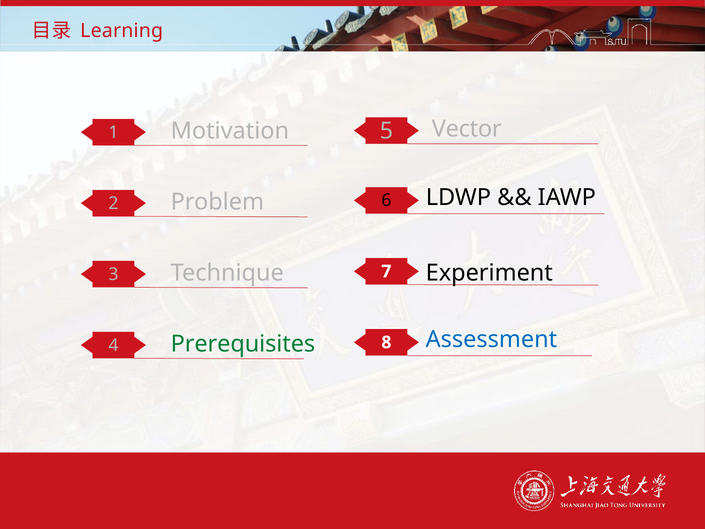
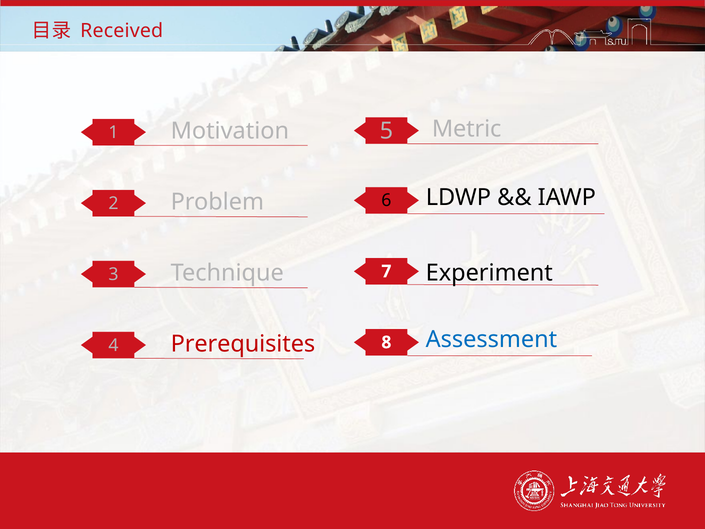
Learning: Learning -> Received (122, 31)
Vector: Vector -> Metric (467, 129)
Prerequisites colour: green -> red (243, 344)
